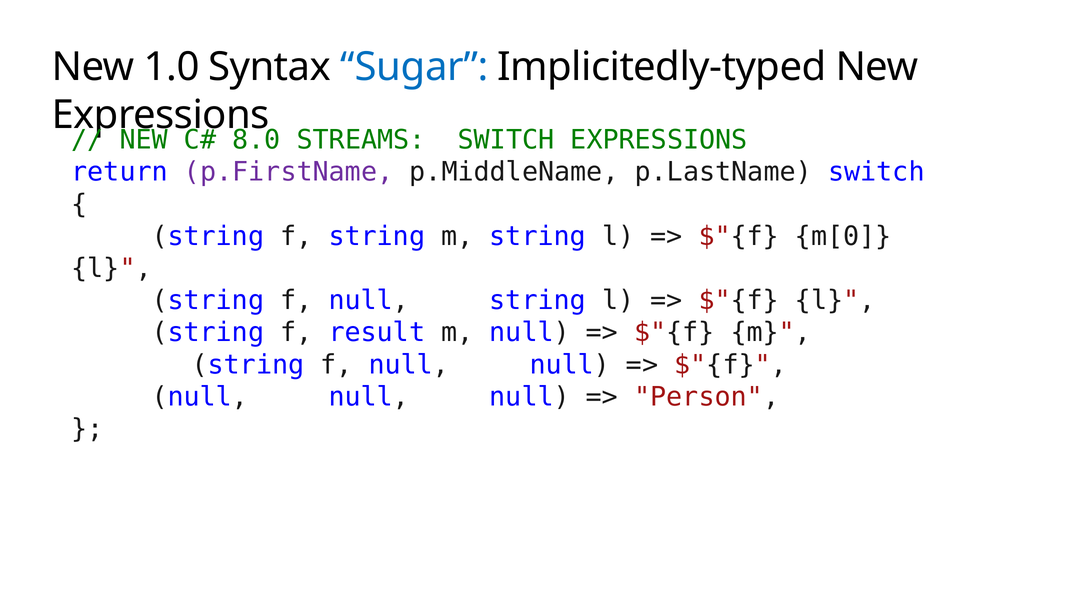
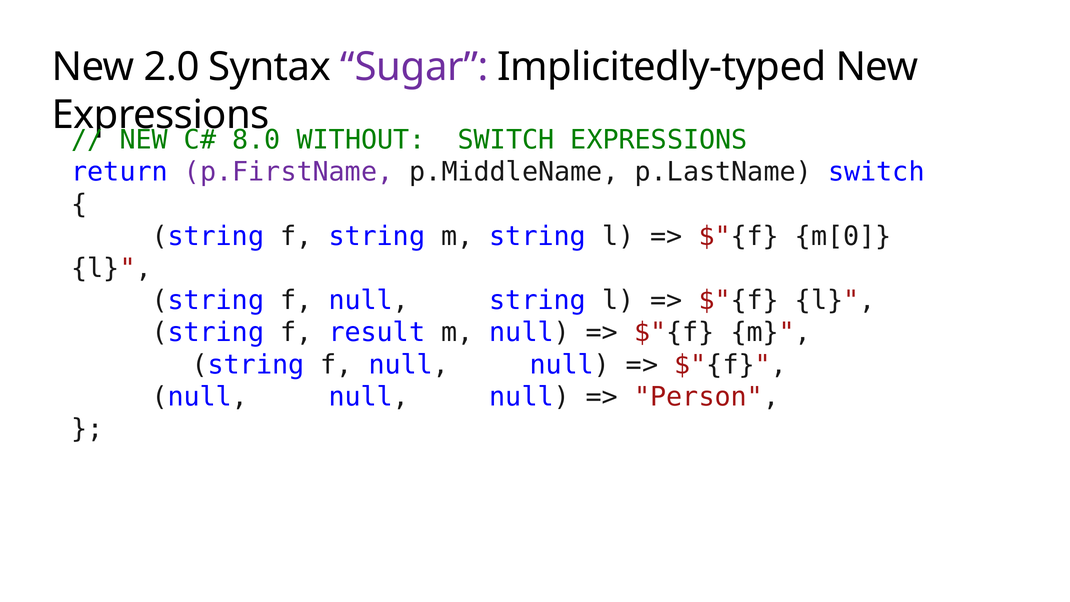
1.0: 1.0 -> 2.0 (172, 67)
Sugar colour: blue -> purple (414, 67)
STREAMS: STREAMS -> WITHOUT (361, 140)
